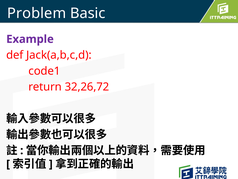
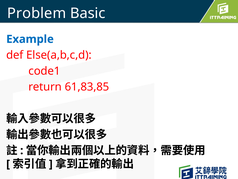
Example colour: purple -> blue (30, 39)
Jack(a,b,c,d: Jack(a,b,c,d -> Else(a,b,c,d (59, 55)
32,26,72: 32,26,72 -> 61,83,85 (87, 87)
